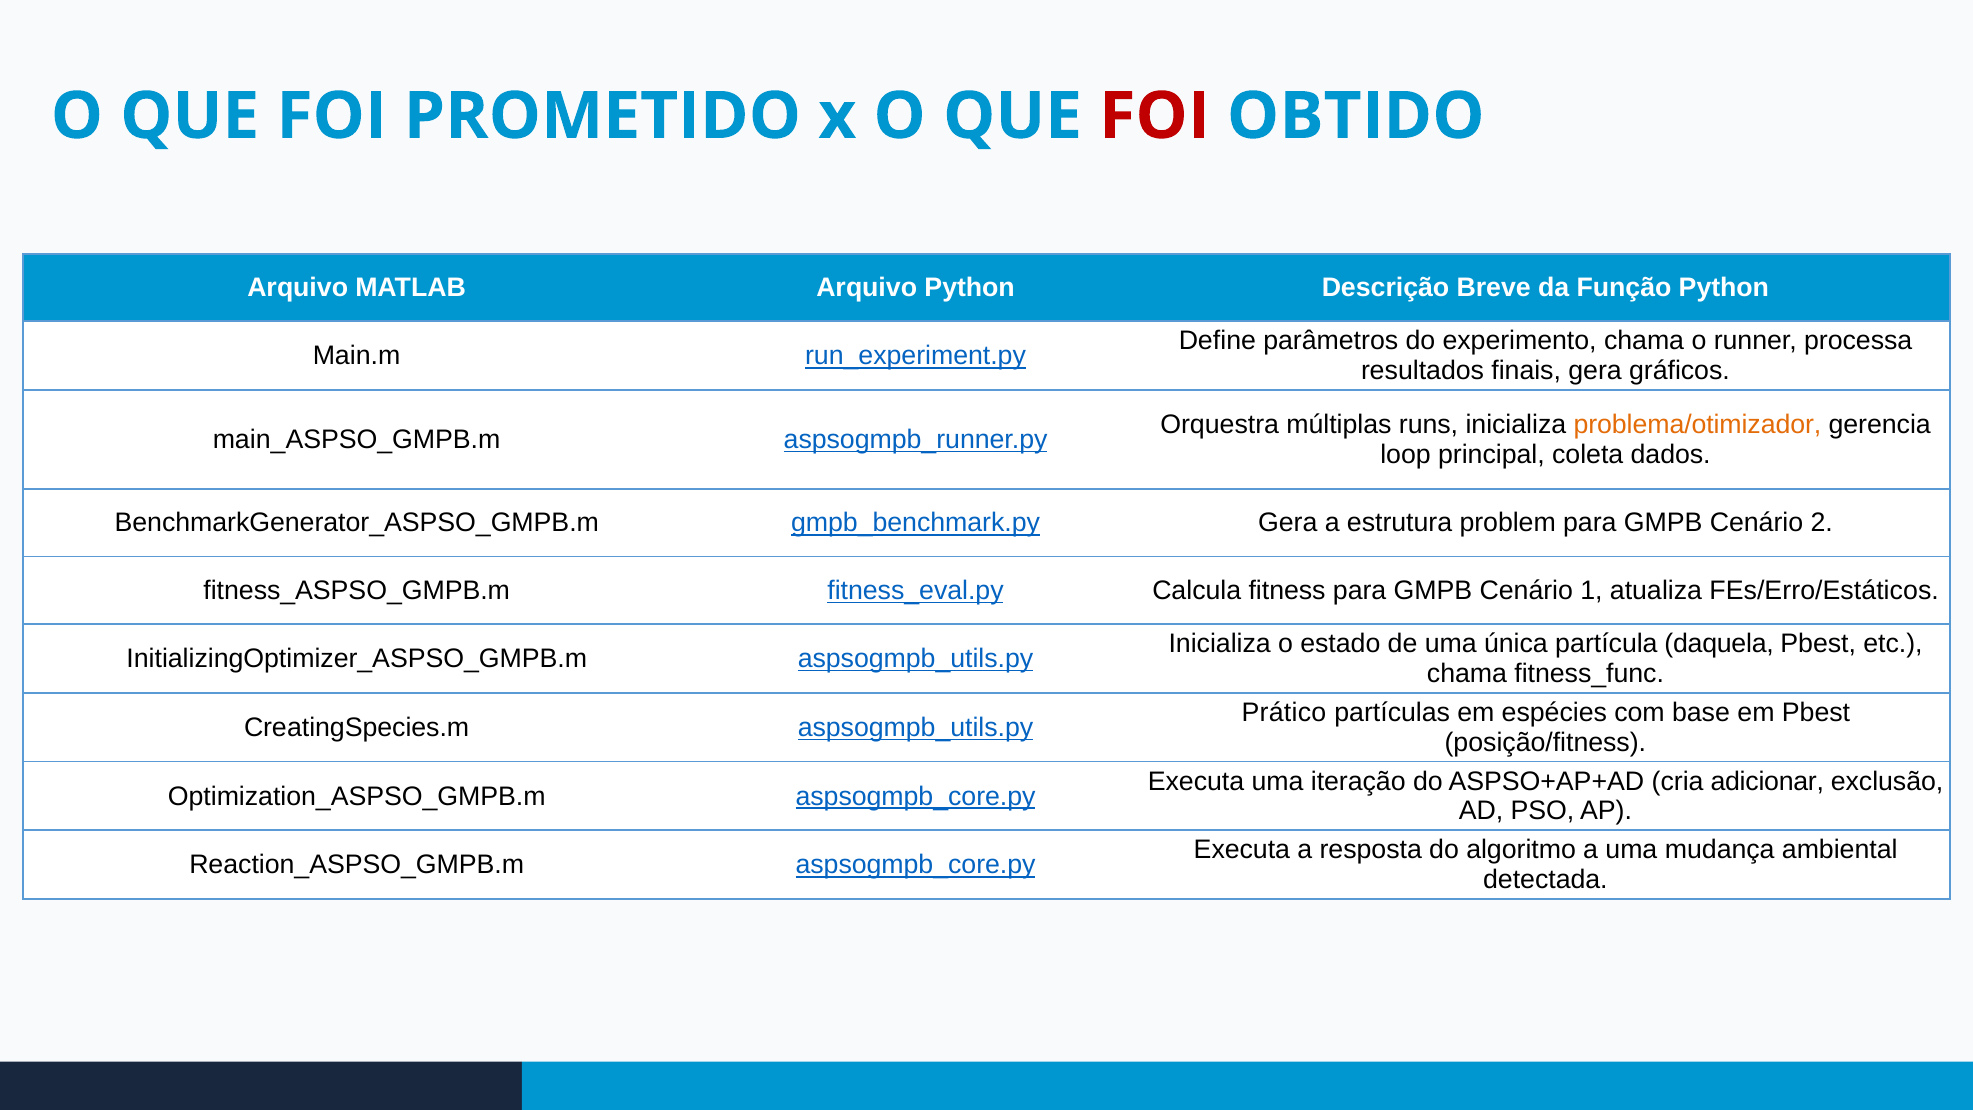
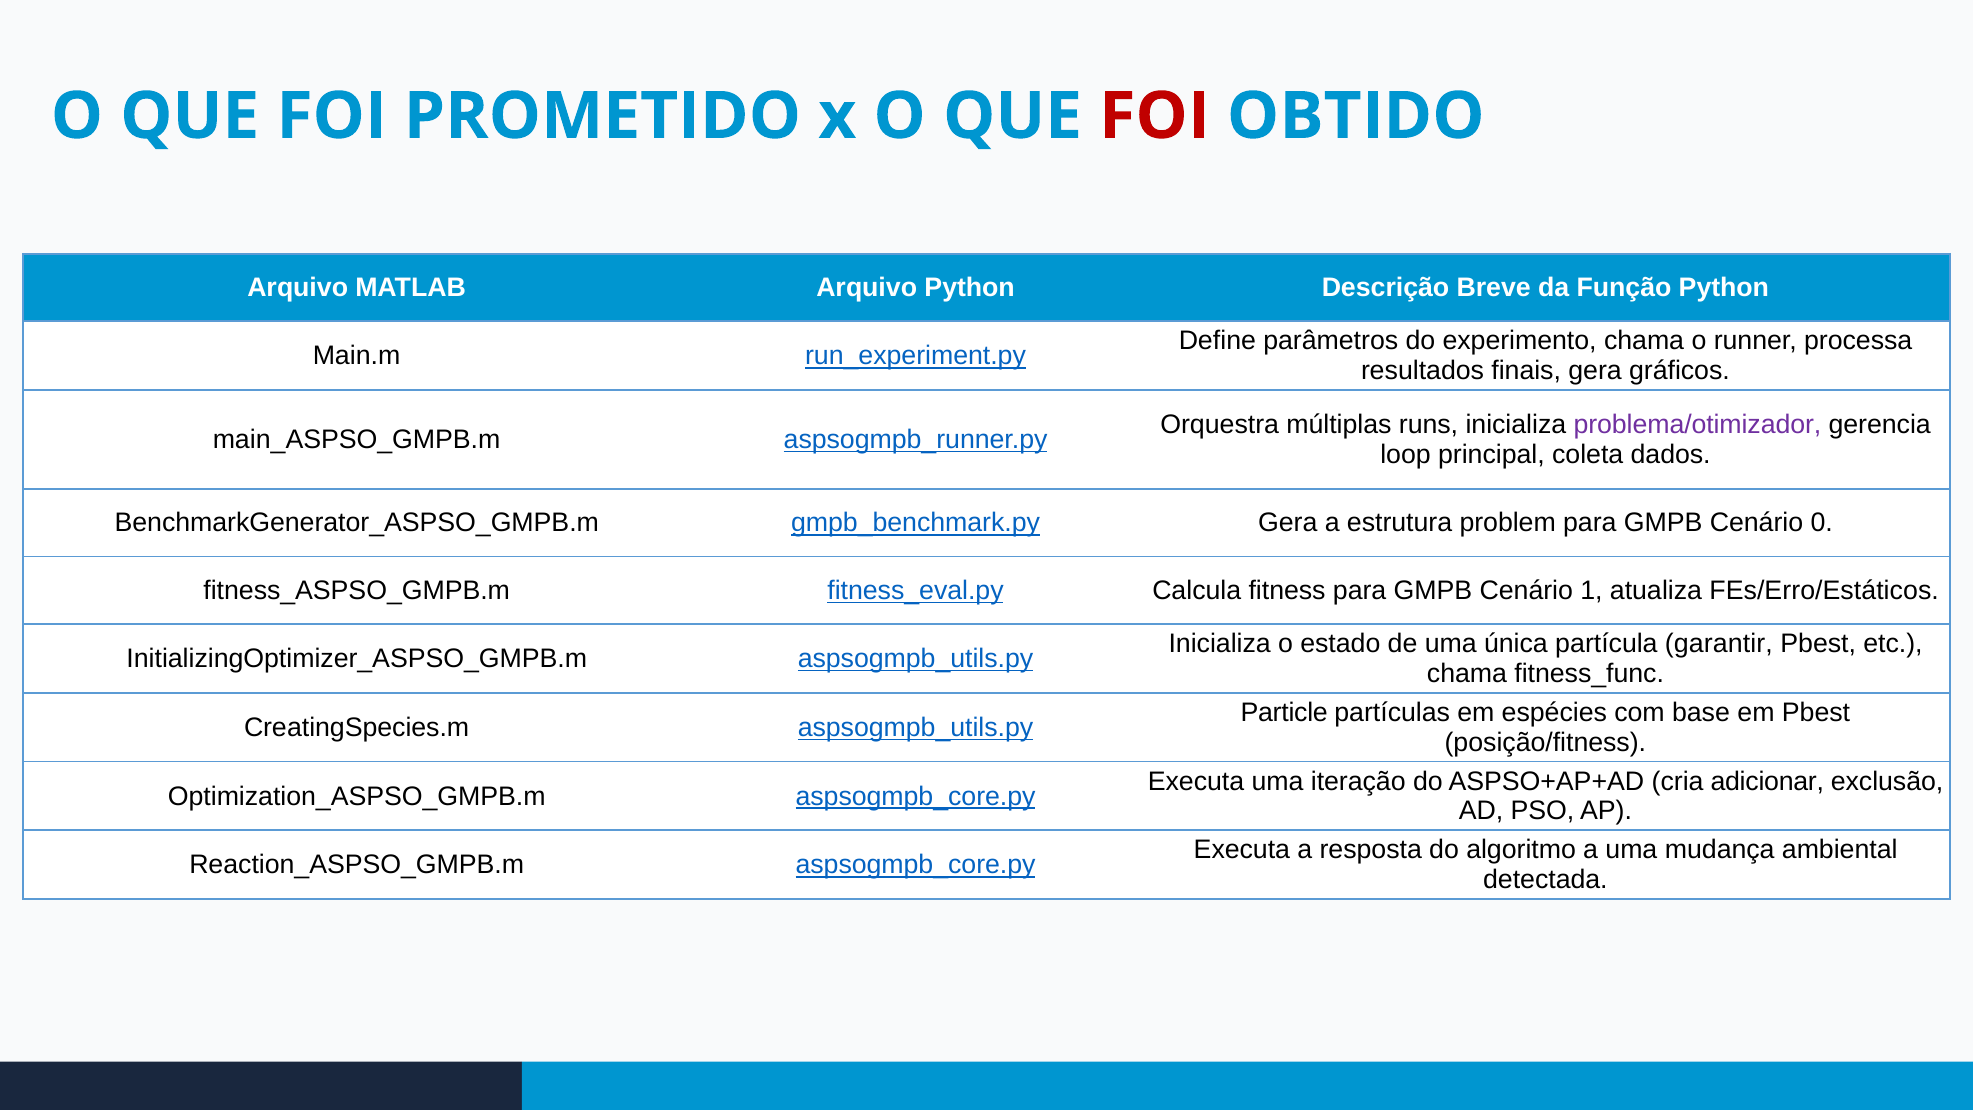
problema/otimizador colour: orange -> purple (1697, 425)
2: 2 -> 0 (1822, 523)
daquela: daquela -> garantir (1719, 644)
Prático: Prático -> Particle (1284, 712)
